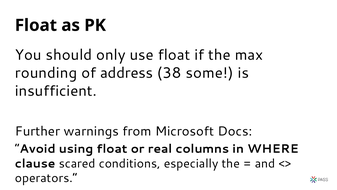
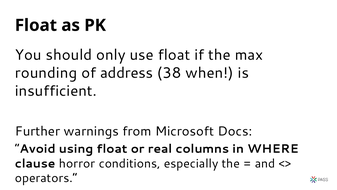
some: some -> when (210, 73)
scared: scared -> horror (77, 163)
